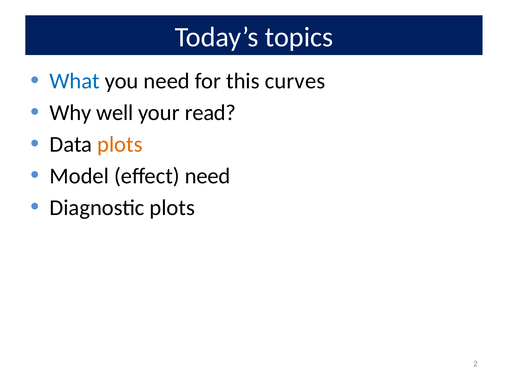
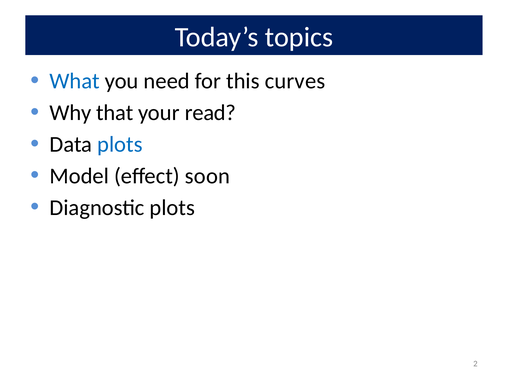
well: well -> that (115, 113)
plots colour: orange -> blue (120, 144)
effect need: need -> soon (207, 176)
